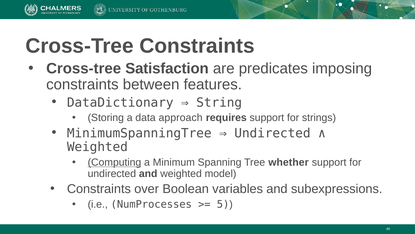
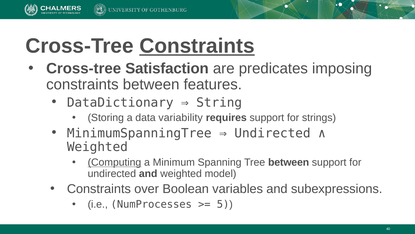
Constraints underline: none -> present (197, 46)
approach: approach -> variability (181, 118)
Tree whether: whether -> between (289, 162)
